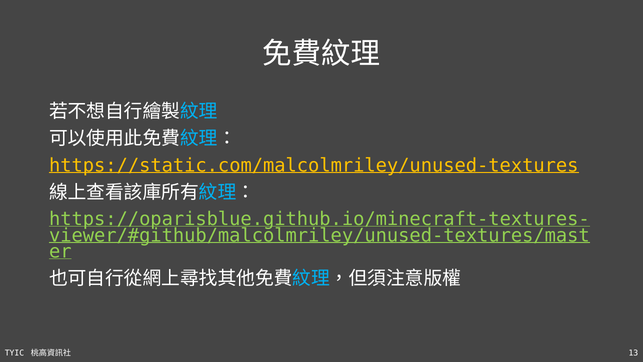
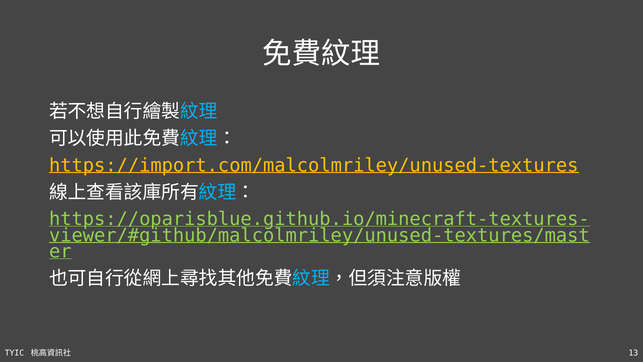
https://static.com/malcolmriley/unused-textures: https://static.com/malcolmriley/unused-textures -> https://import.com/malcolmriley/unused-textures (314, 165)
